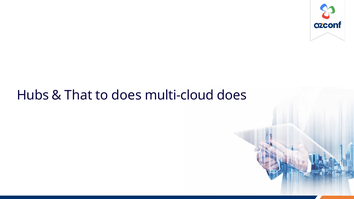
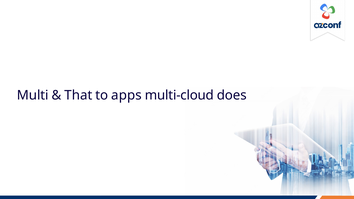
Hubs: Hubs -> Multi (33, 95)
to does: does -> apps (126, 95)
